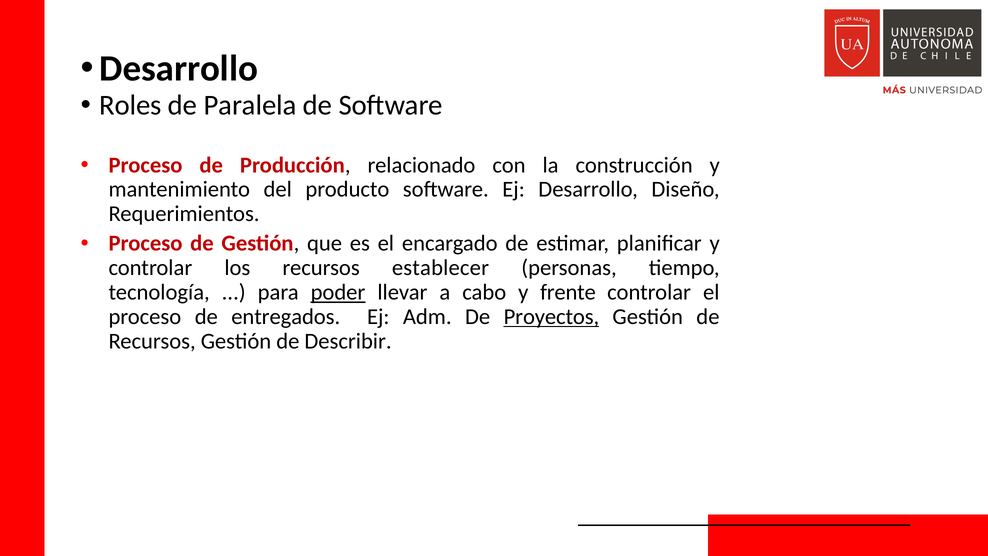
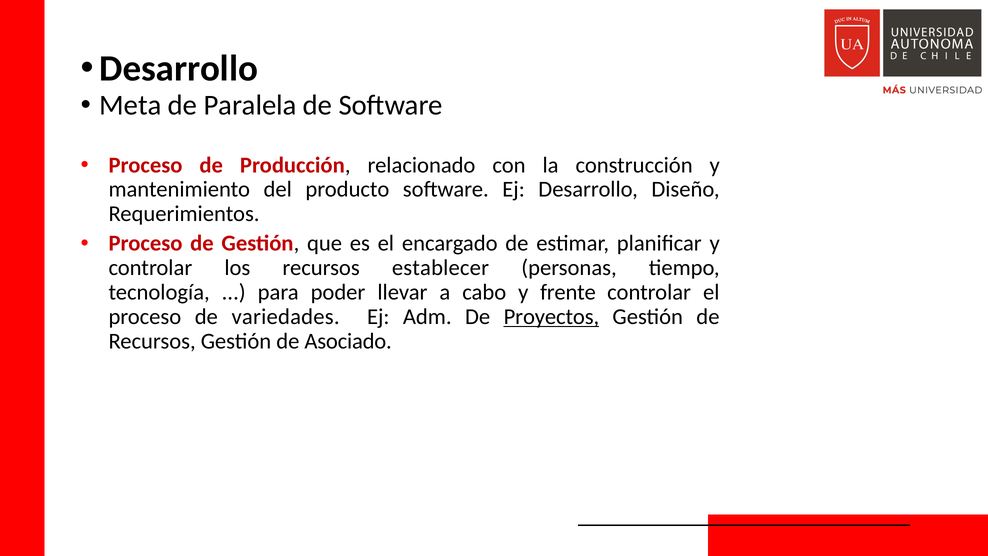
Roles: Roles -> Meta (130, 105)
poder underline: present -> none (338, 292)
entregados: entregados -> variedades (286, 317)
Describir: Describir -> Asociado (348, 341)
